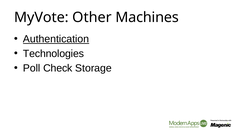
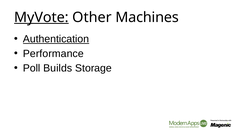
MyVote underline: none -> present (41, 17)
Technologies: Technologies -> Performance (53, 54)
Check: Check -> Builds (58, 68)
